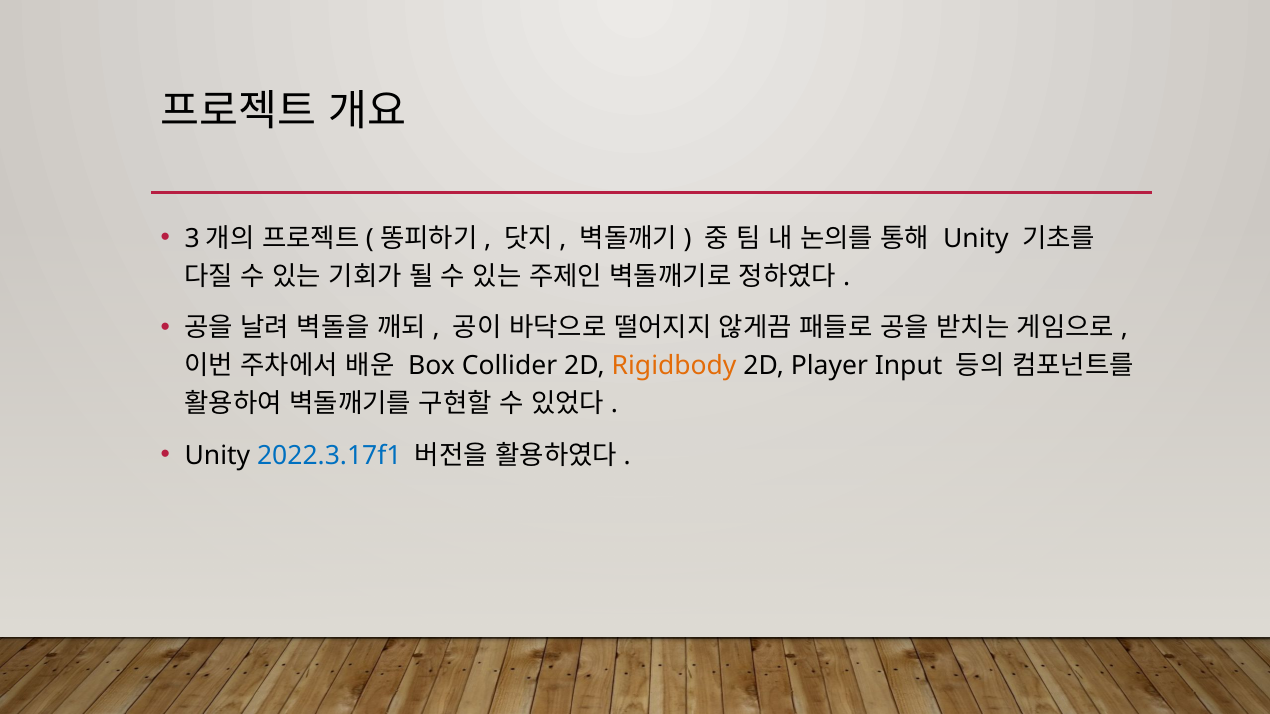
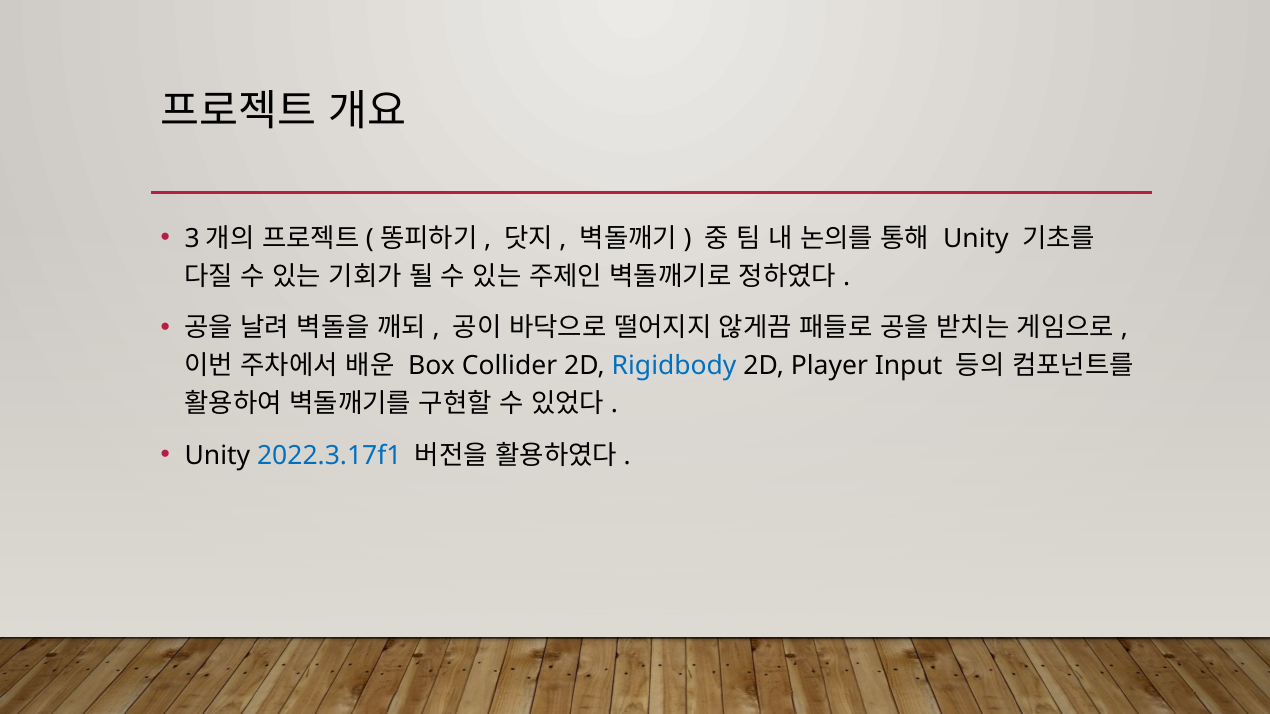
Rigidbody colour: orange -> blue (674, 366)
